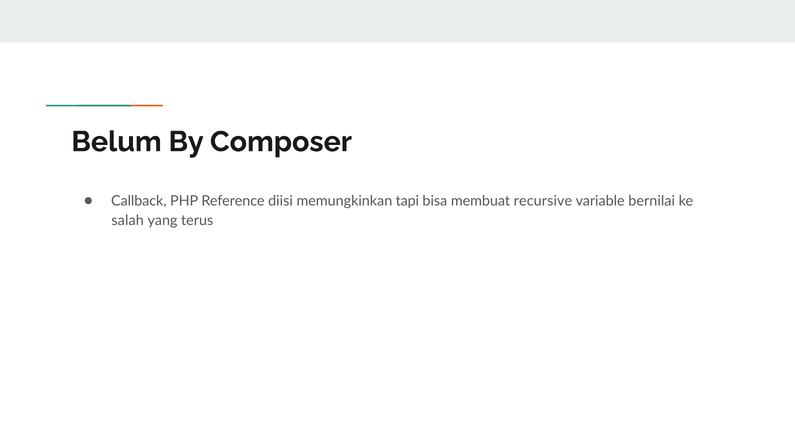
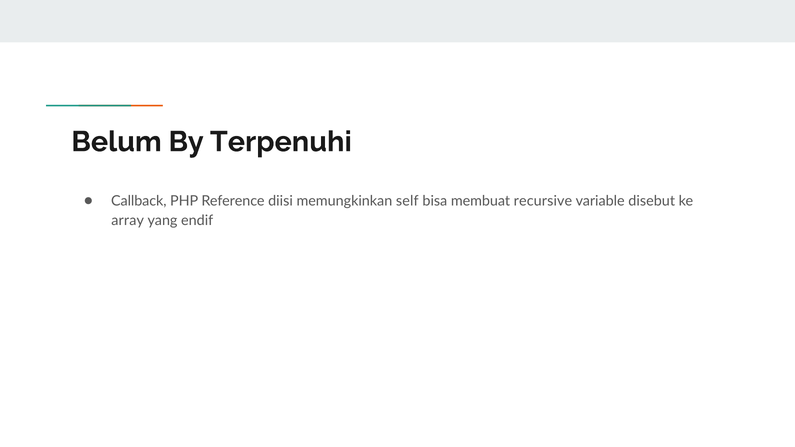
Composer: Composer -> Terpenuhi (281, 142)
tapi: tapi -> self (407, 201)
bernilai: bernilai -> disebut (652, 201)
salah: salah -> array (128, 221)
terus: terus -> endif (197, 221)
